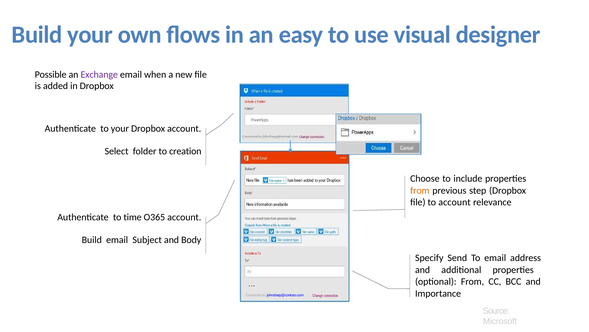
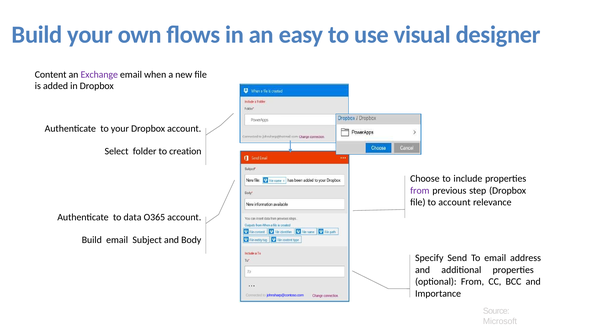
Possible: Possible -> Content (51, 74)
from colour: orange -> purple (420, 190)
time: time -> data (133, 217)
